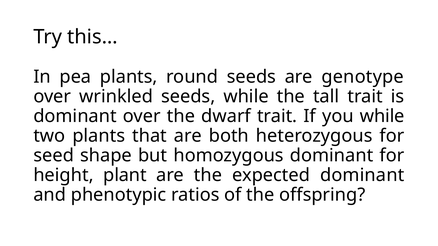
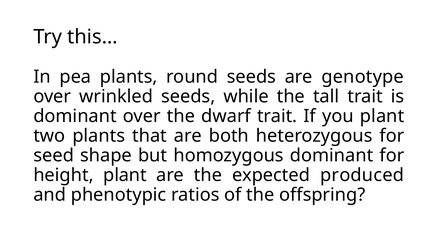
you while: while -> plant (382, 116)
expected dominant: dominant -> produced (362, 176)
